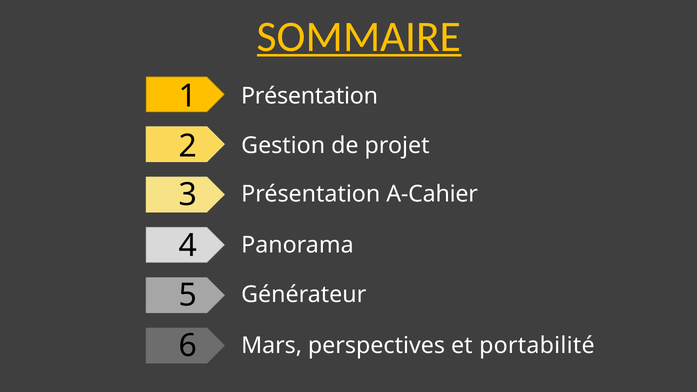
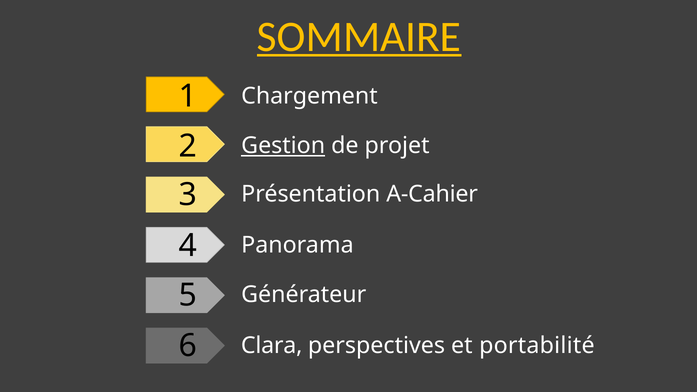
1 Présentation: Présentation -> Chargement (309, 96)
Gestion underline: none -> present (283, 146)
Mars: Mars -> Clara (272, 346)
